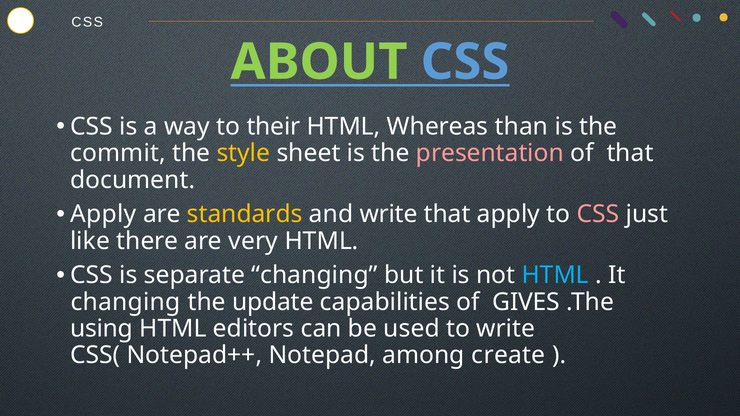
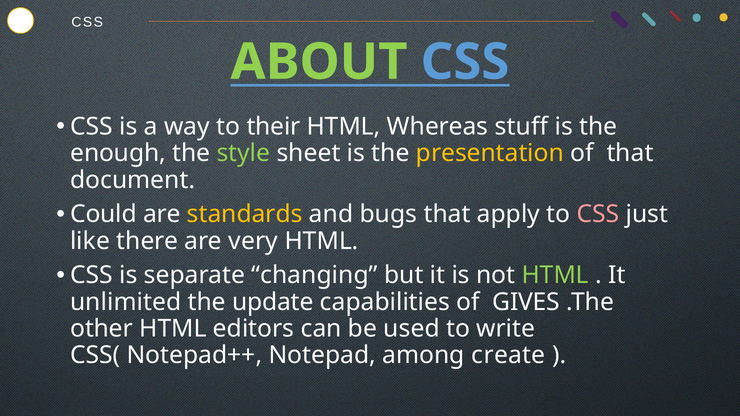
than: than -> stuff (521, 127)
commit: commit -> enough (118, 153)
style colour: yellow -> light green (243, 153)
presentation colour: pink -> yellow (490, 153)
Apply: Apply -> Could (104, 214)
and write: write -> bugs (388, 214)
HTML colour: light blue -> light green (555, 275)
changing: changing -> unlimited (126, 302)
using: using -> other (102, 329)
